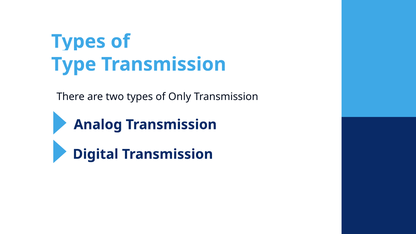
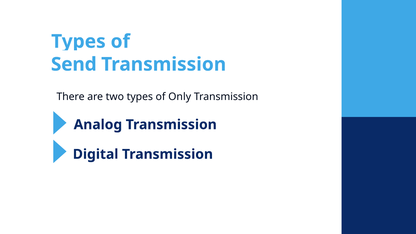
Type: Type -> Send (74, 64)
